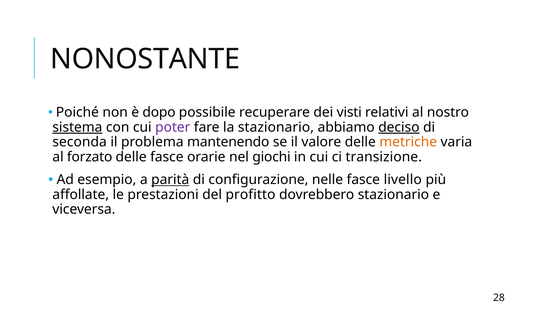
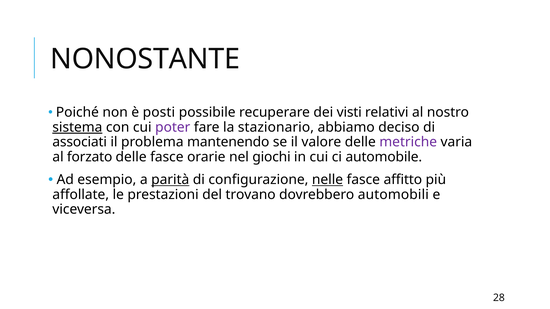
dopo: dopo -> posti (159, 113)
deciso underline: present -> none (399, 127)
seconda: seconda -> associati (80, 142)
metriche colour: orange -> purple (408, 142)
transizione: transizione -> automobile (384, 157)
nelle underline: none -> present (328, 180)
livello: livello -> affitto (403, 180)
profitto: profitto -> trovano (251, 195)
dovrebbero stazionario: stazionario -> automobili (393, 195)
